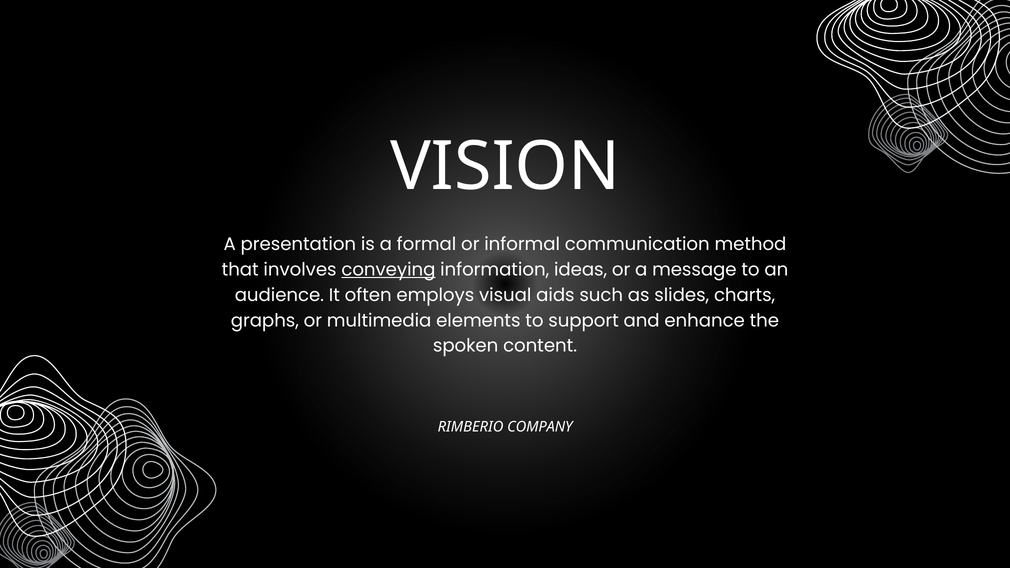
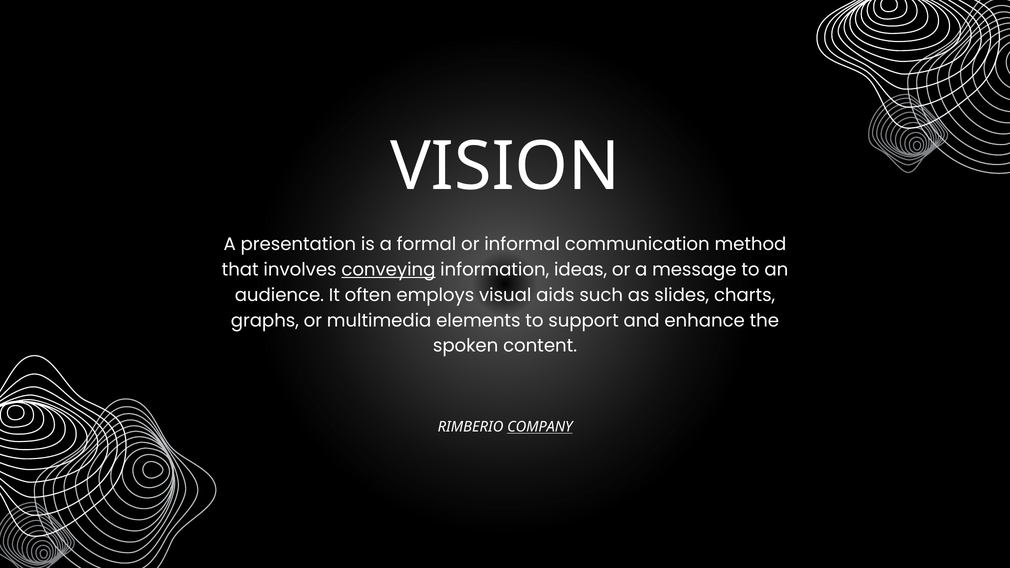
COMPANY underline: none -> present (540, 427)
